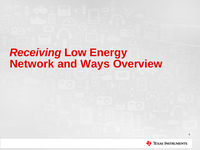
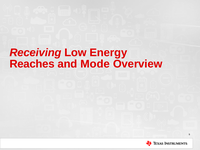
Network: Network -> Reaches (32, 64)
Ways: Ways -> Mode (95, 64)
